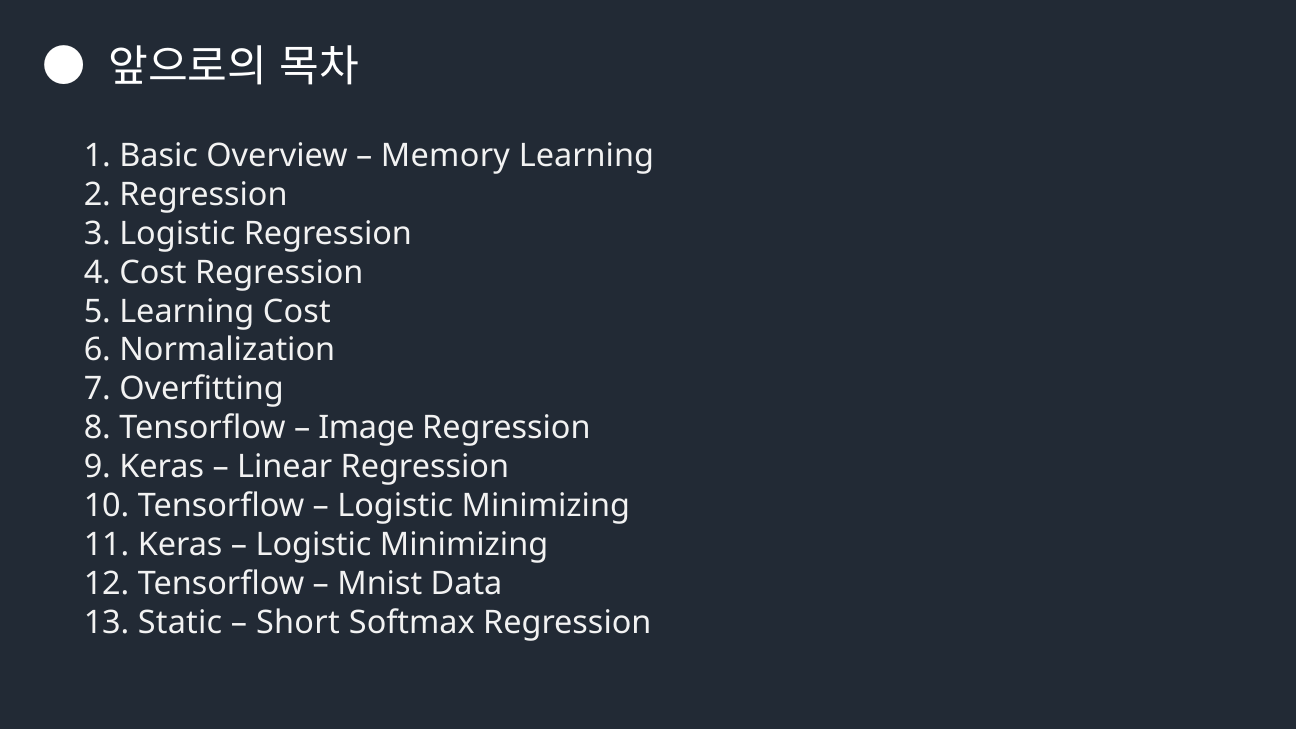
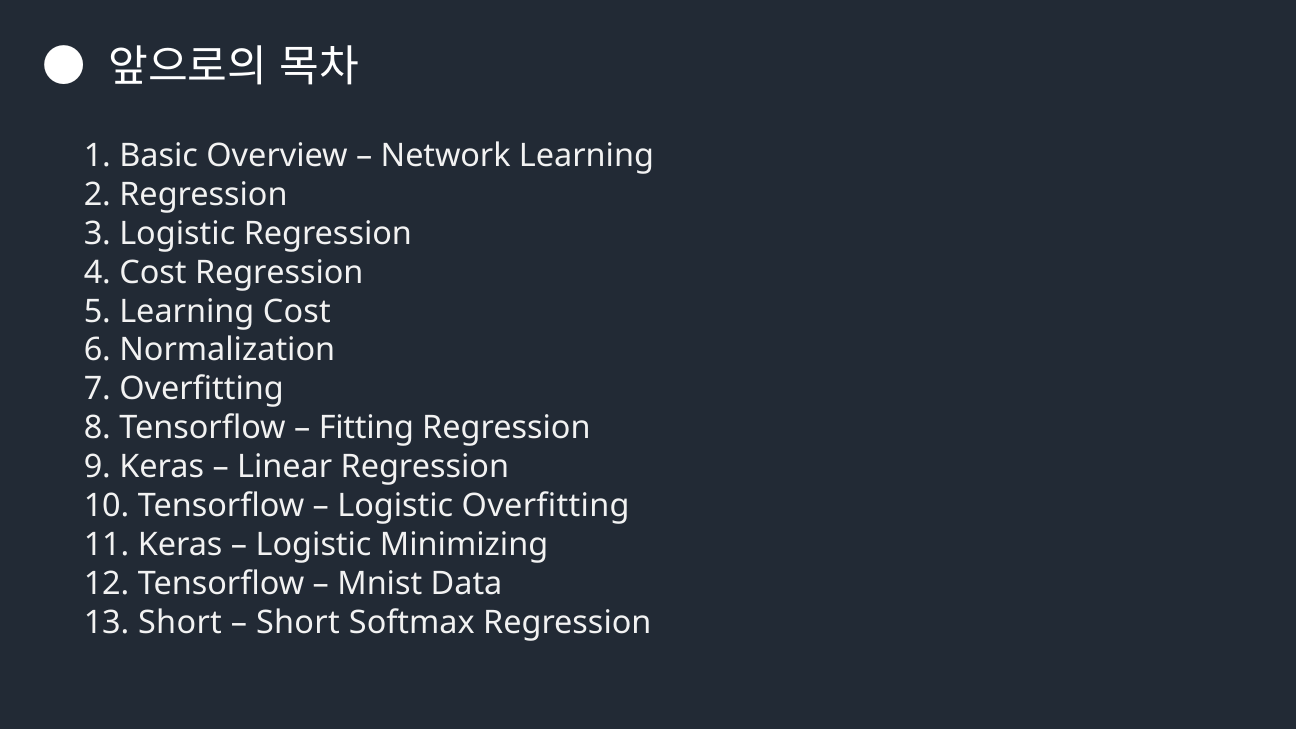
Memory: Memory -> Network (446, 156)
Image: Image -> Fitting (366, 428)
Minimizing: Minimizing -> Overfitting (546, 506)
13 Static: Static -> Short (180, 622)
